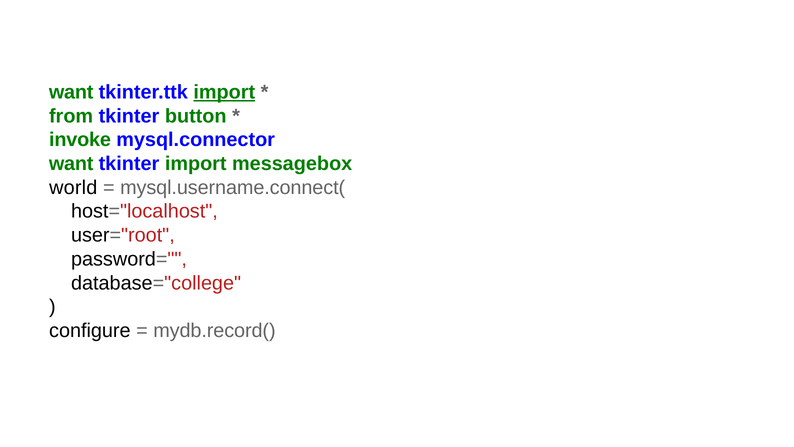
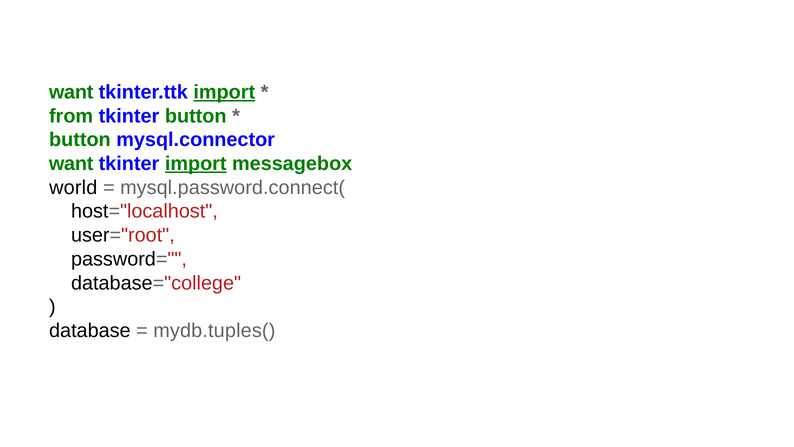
invoke: invoke -> button (80, 140)
import underline: none -> present (196, 164)
mysql.username.connect(: mysql.username.connect( -> mysql.password.connect( (233, 187)
configure: configure -> database (90, 330)
mydb.record(: mydb.record( -> mydb.tuples( (214, 330)
